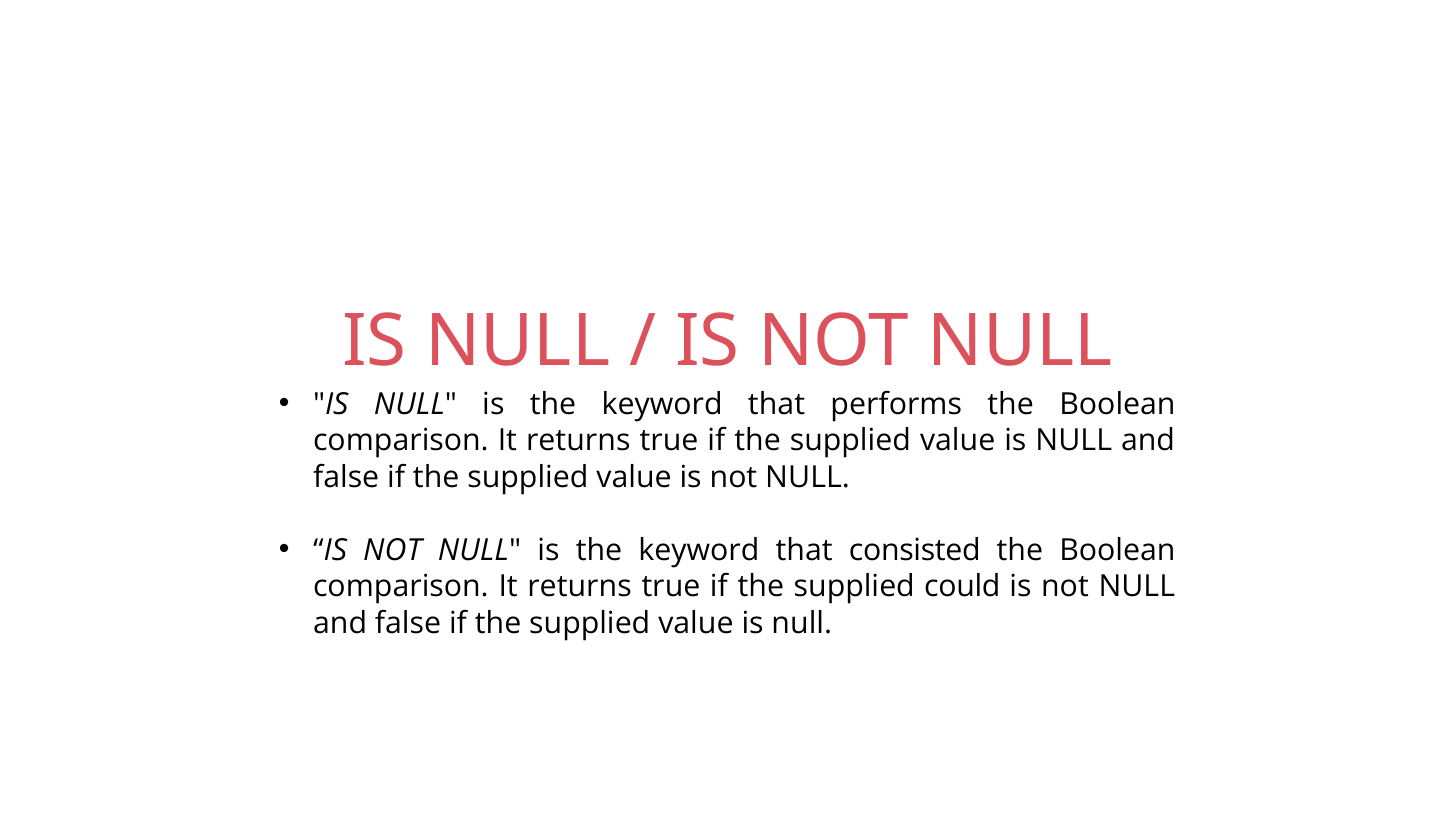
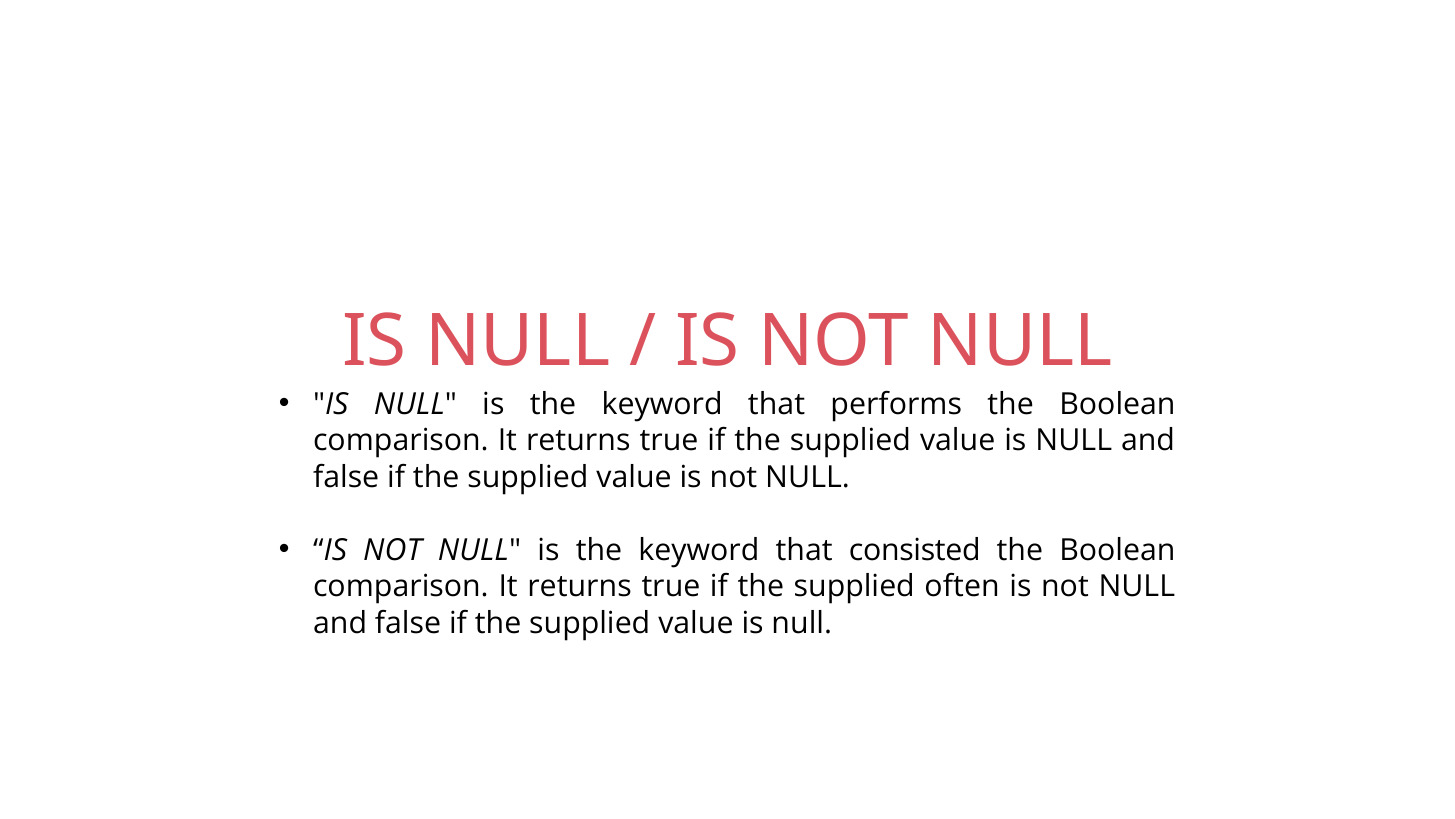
could: could -> often (962, 586)
